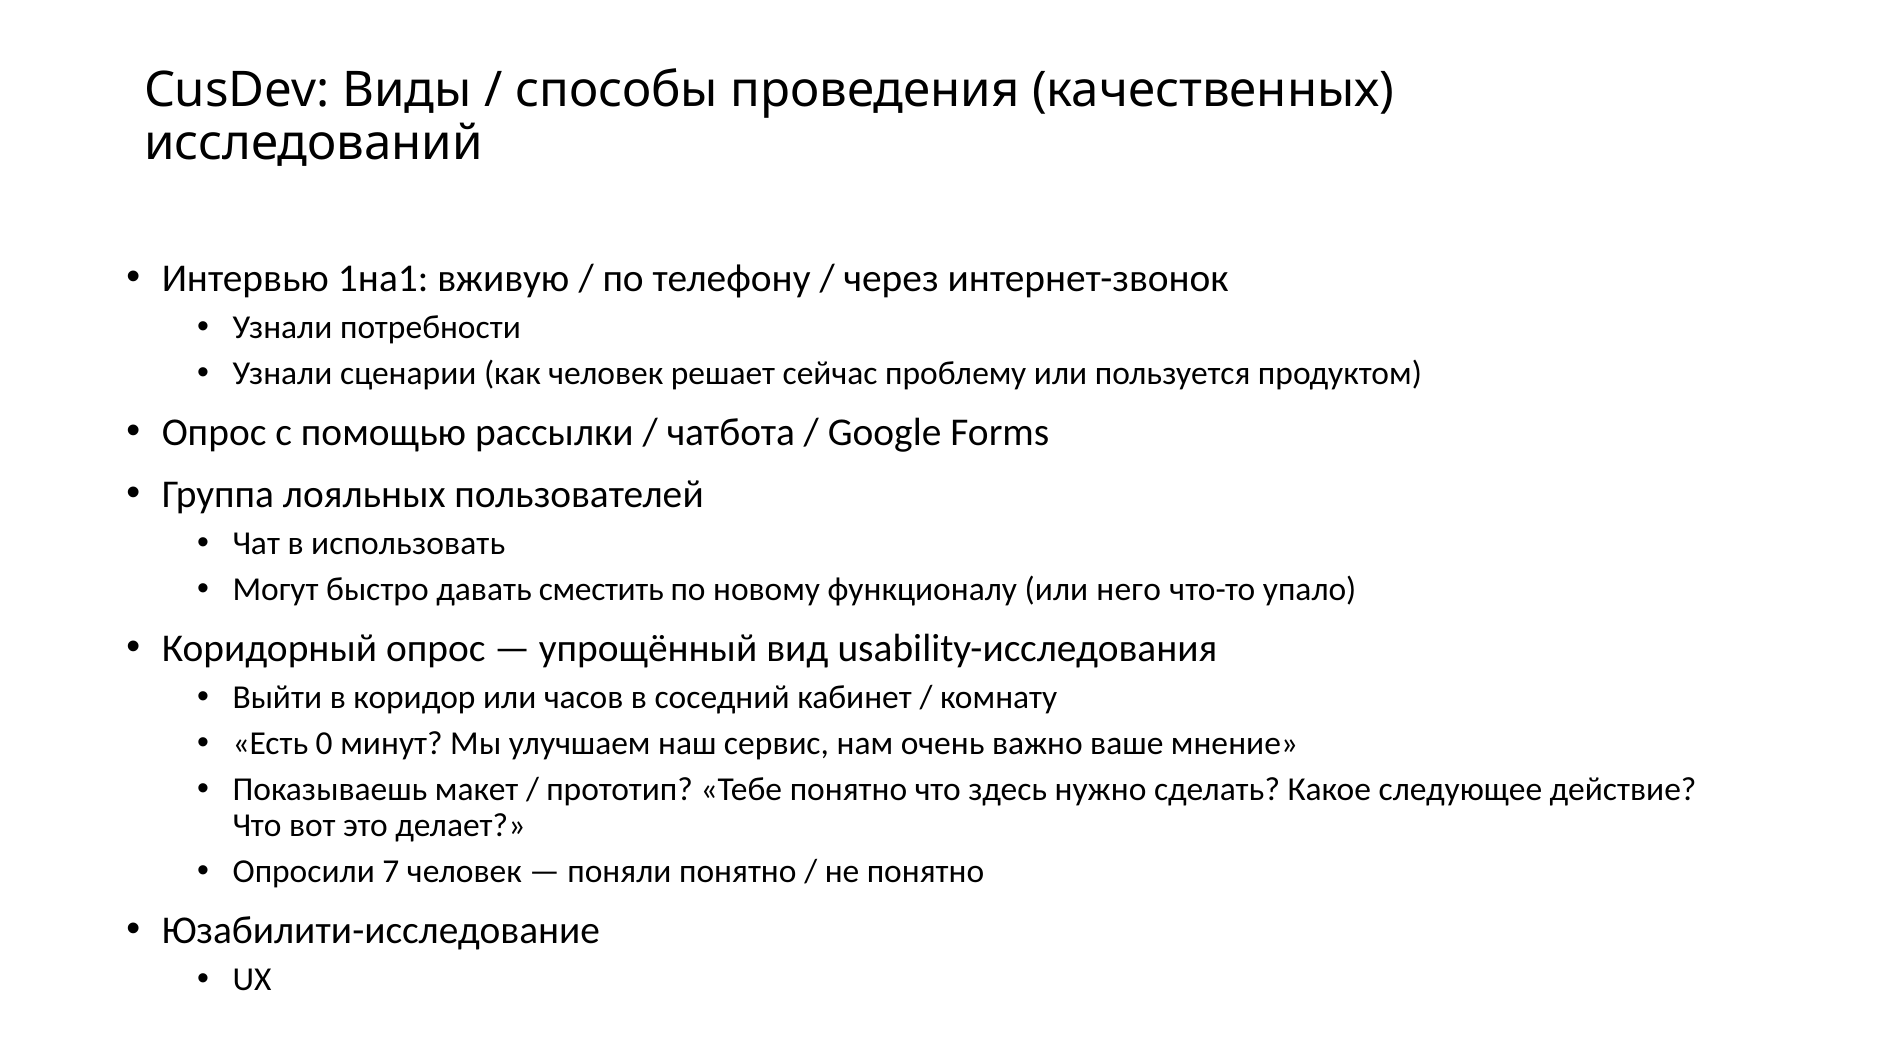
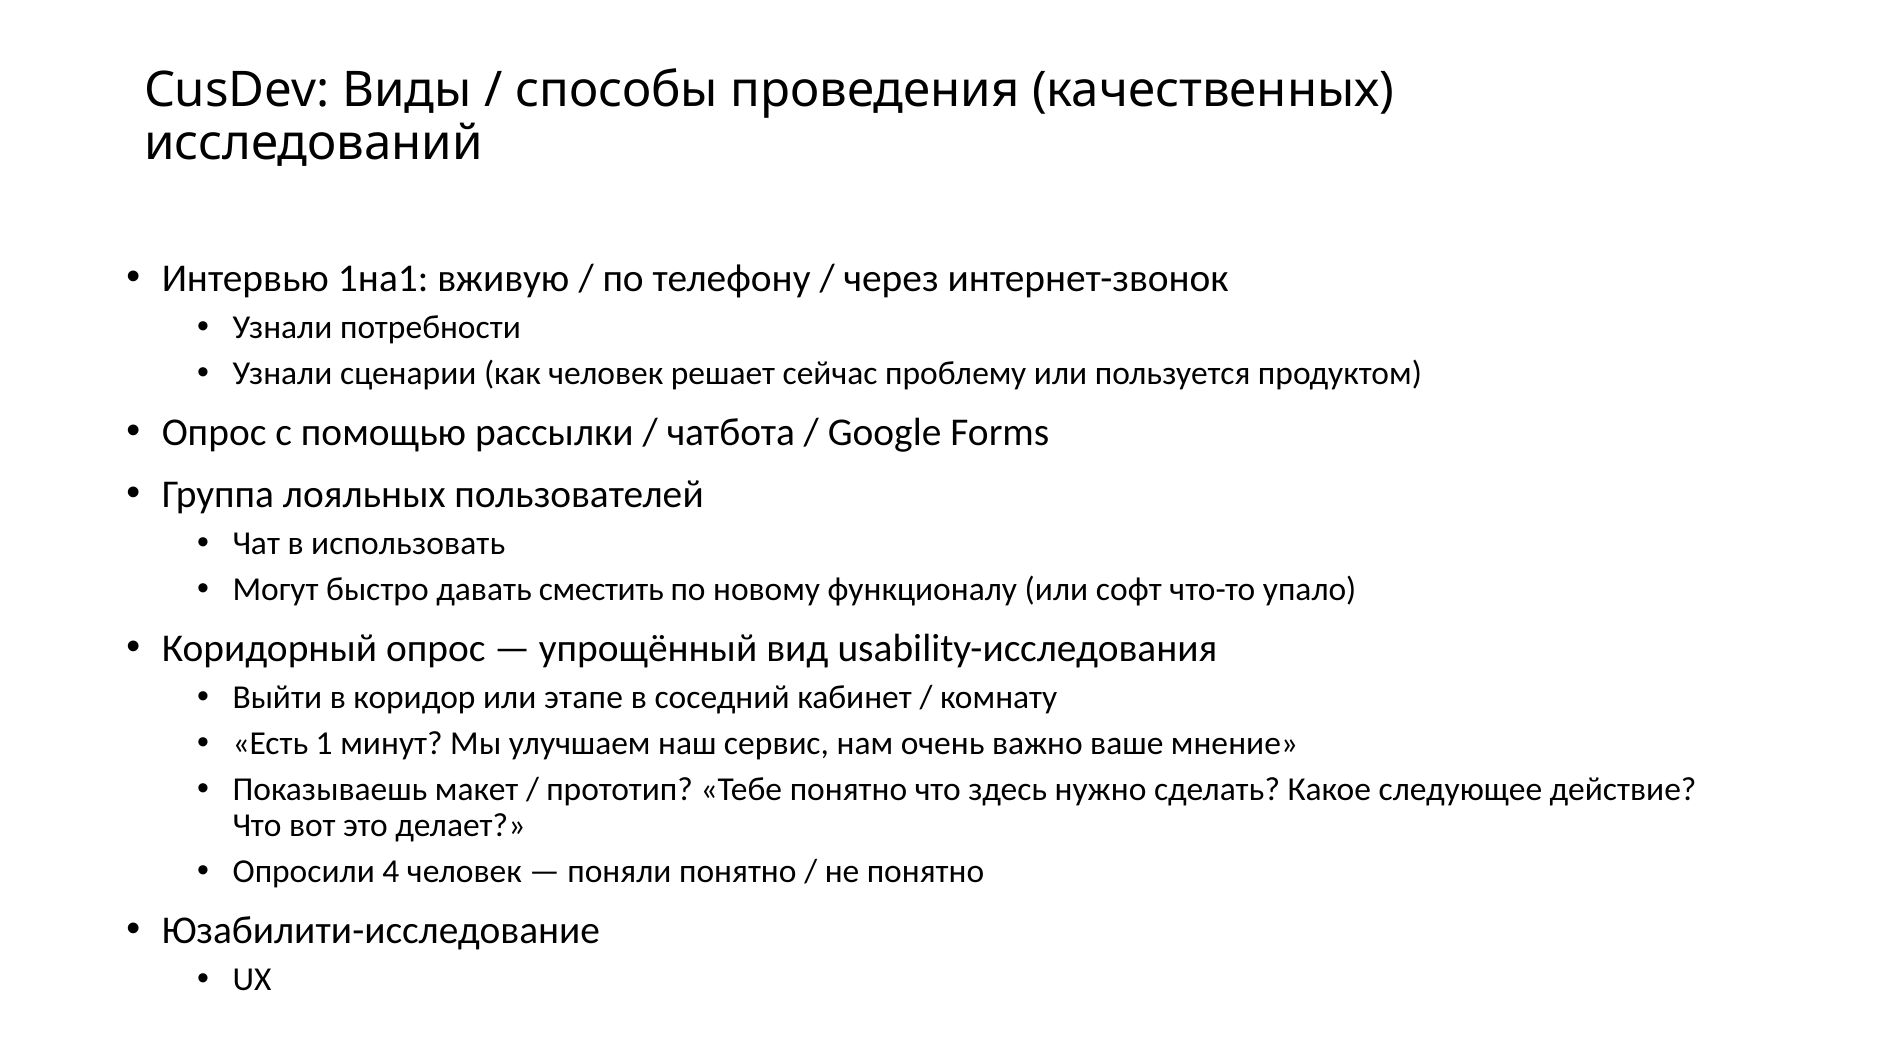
него: него -> софт (1129, 590)
часов: часов -> этапе (584, 698)
0: 0 -> 1 (324, 744)
7: 7 -> 4 (391, 872)
